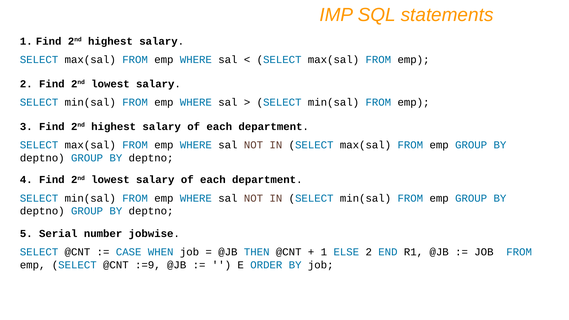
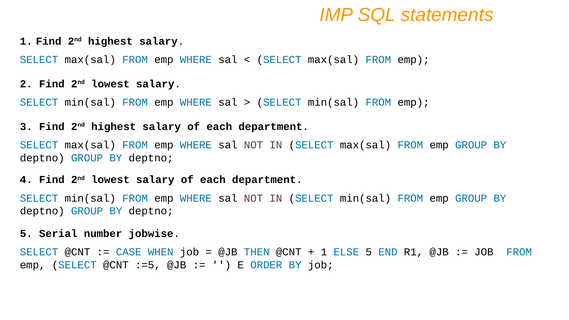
ELSE 2: 2 -> 5 (369, 252)
:=9: :=9 -> :=5 (148, 265)
